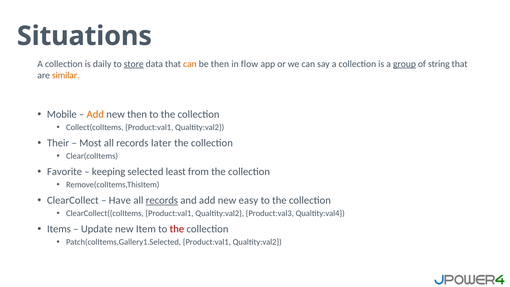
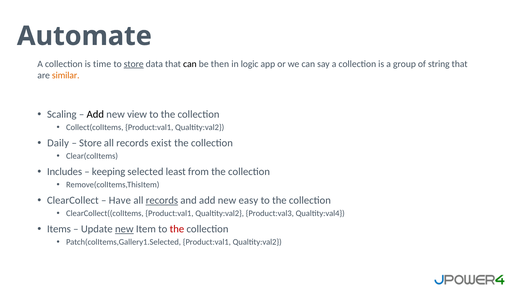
Situations: Situations -> Automate (84, 36)
daily: daily -> time (102, 64)
can colour: orange -> black (190, 64)
flow: flow -> logic (250, 64)
group underline: present -> none (404, 64)
Mobile: Mobile -> Scaling (62, 114)
Add colour: orange -> black (95, 114)
new then: then -> view (137, 114)
Their: Their -> Daily (58, 143)
Most: Most -> Store (90, 143)
later: later -> exist (161, 143)
Favorite: Favorite -> Includes (65, 172)
new underline: none -> present (124, 229)
